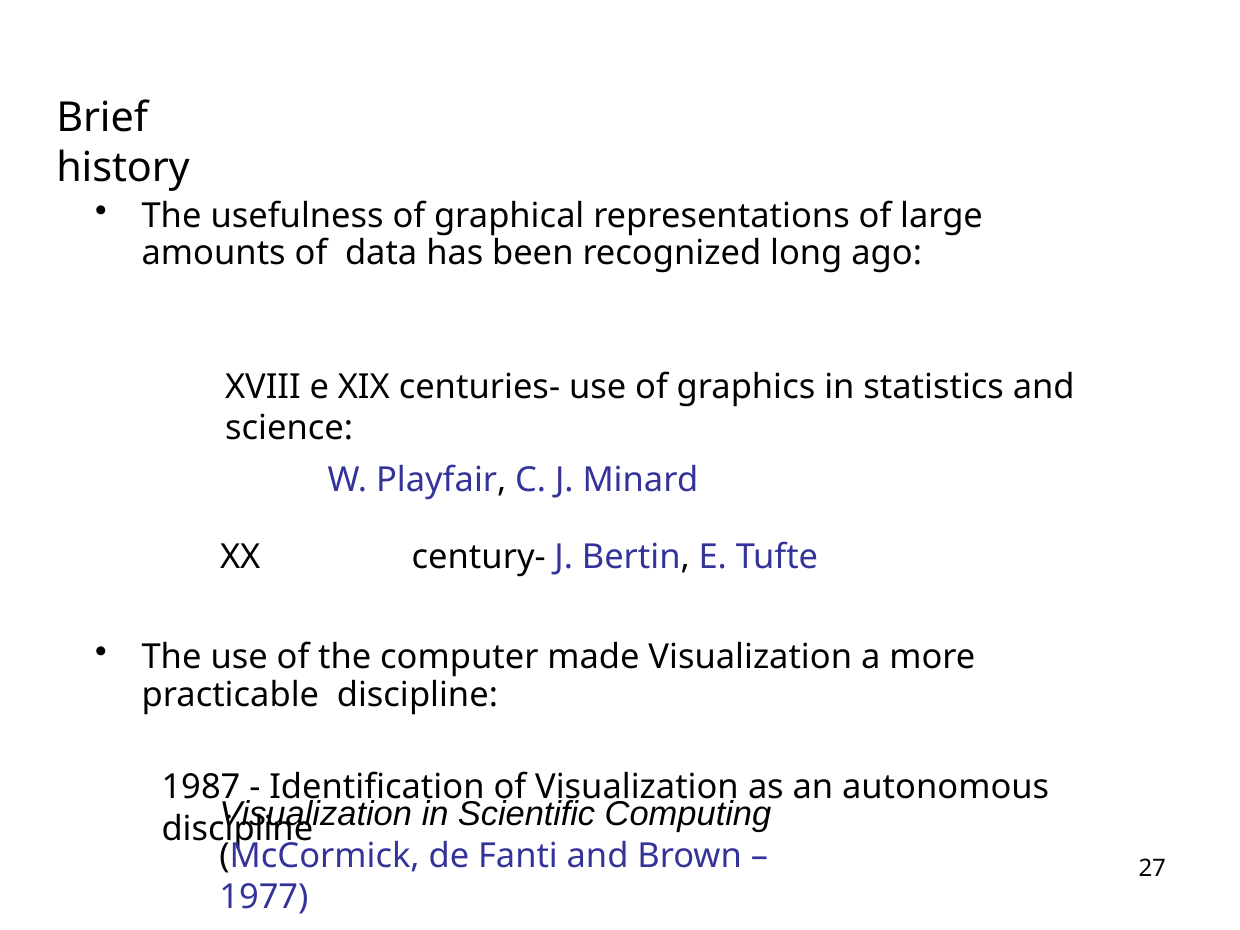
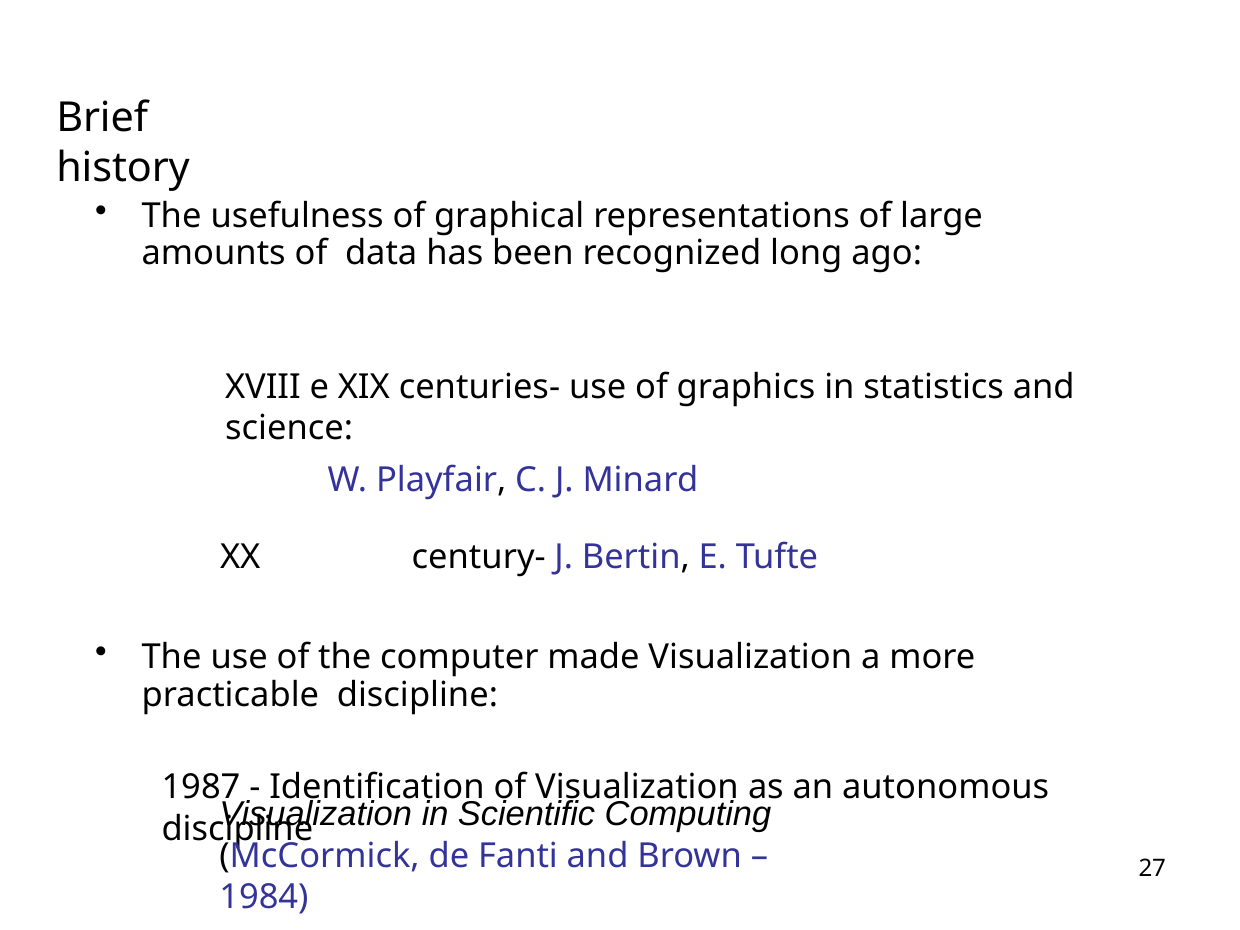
1977: 1977 -> 1984 (264, 897)
